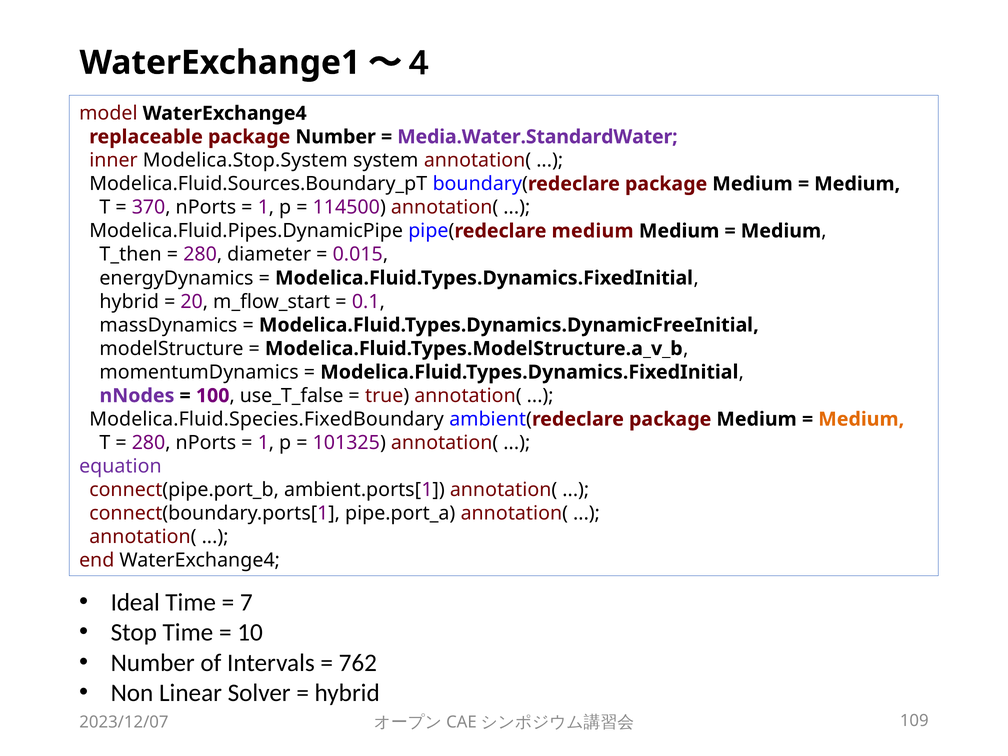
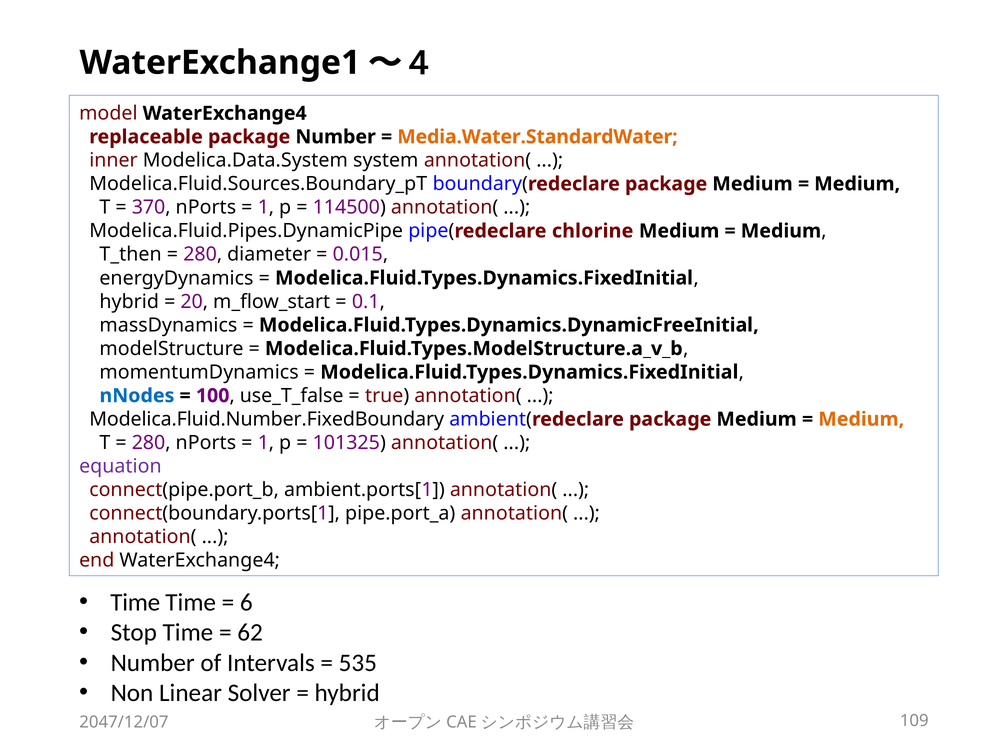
Media.Water.StandardWater colour: purple -> orange (537, 137)
Modelica.Stop.System: Modelica.Stop.System -> Modelica.Data.System (245, 160)
pipe(redeclare medium: medium -> chlorine (593, 231)
nNodes colour: purple -> blue (137, 396)
Modelica.Fluid.Species.FixedBoundary: Modelica.Fluid.Species.FixedBoundary -> Modelica.Fluid.Number.FixedBoundary (267, 419)
Ideal: Ideal -> Time (135, 602)
7: 7 -> 6 (246, 602)
10: 10 -> 62 (250, 632)
762: 762 -> 535 (358, 663)
2023/12/07: 2023/12/07 -> 2047/12/07 (124, 722)
